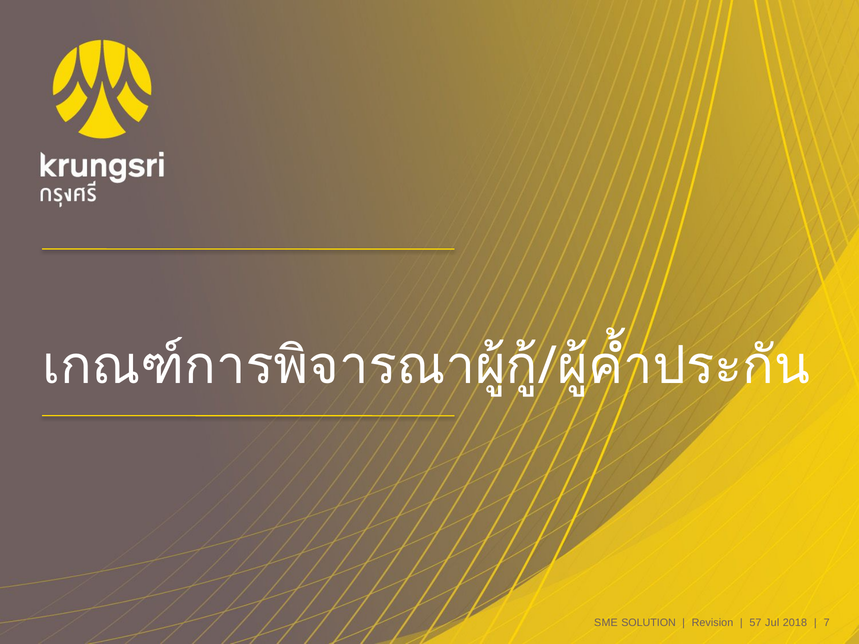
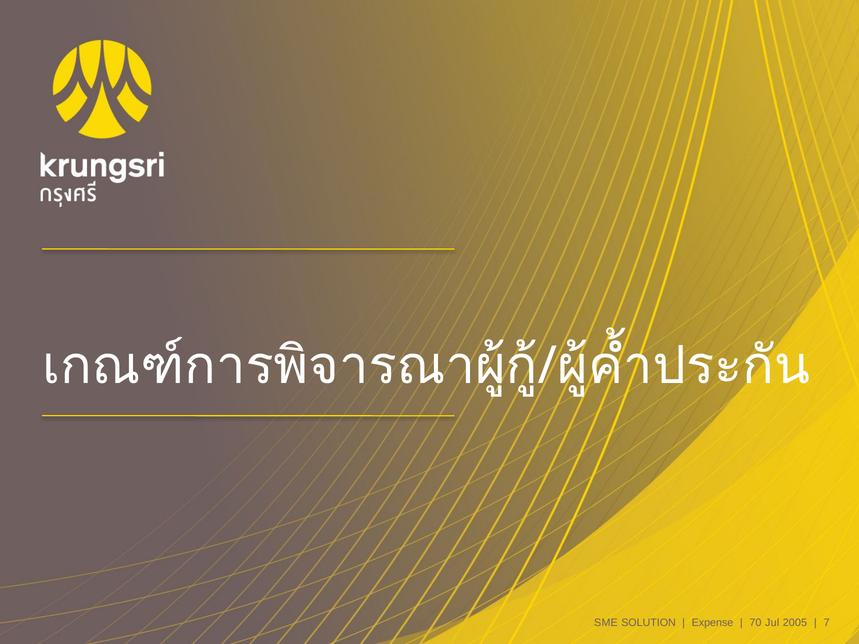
Revision: Revision -> Expense (712, 623)
57: 57 -> 70 (755, 623)
2018: 2018 -> 2005 (795, 623)
